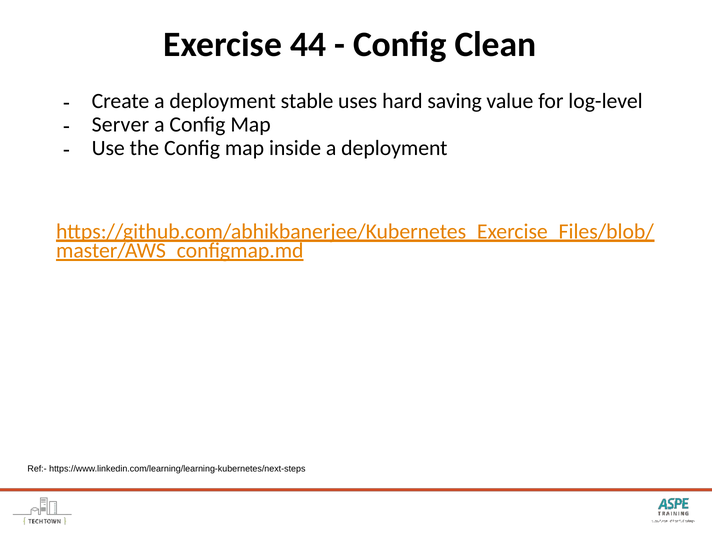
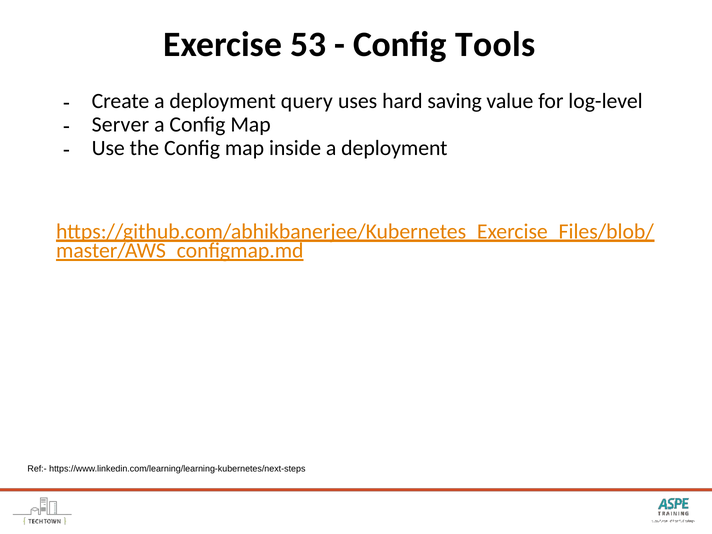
44: 44 -> 53 (308, 44)
Clean: Clean -> Tools (495, 44)
stable: stable -> query (307, 101)
